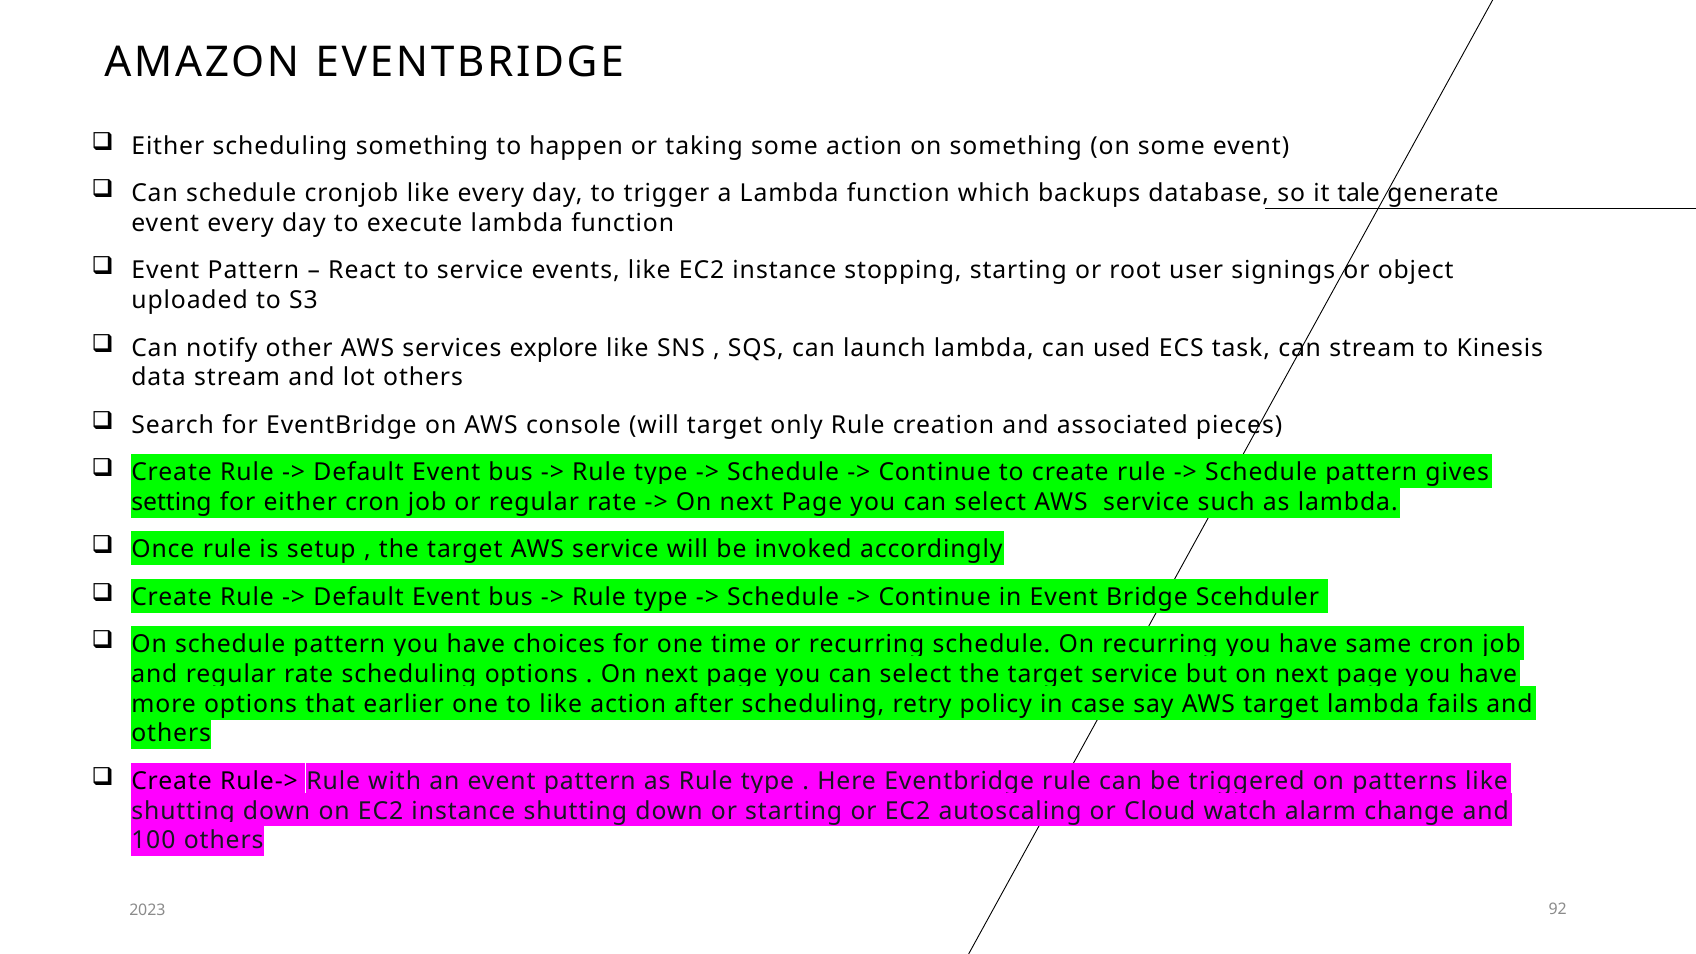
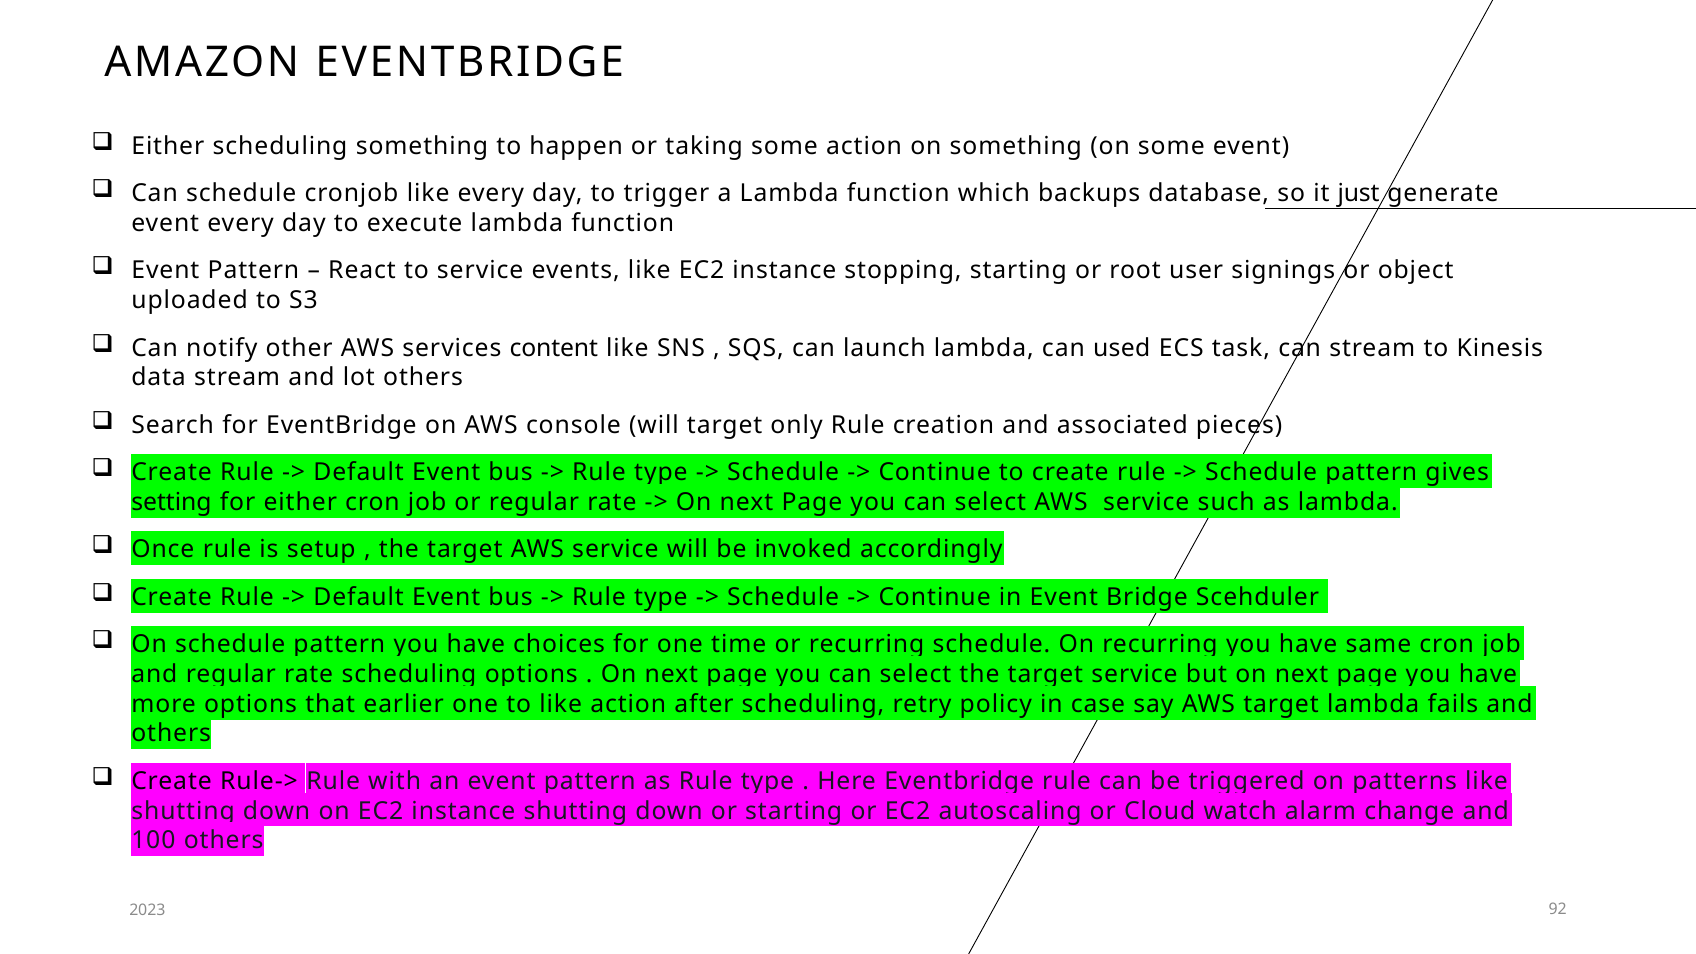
tale: tale -> just (1359, 194)
explore: explore -> content (554, 348)
